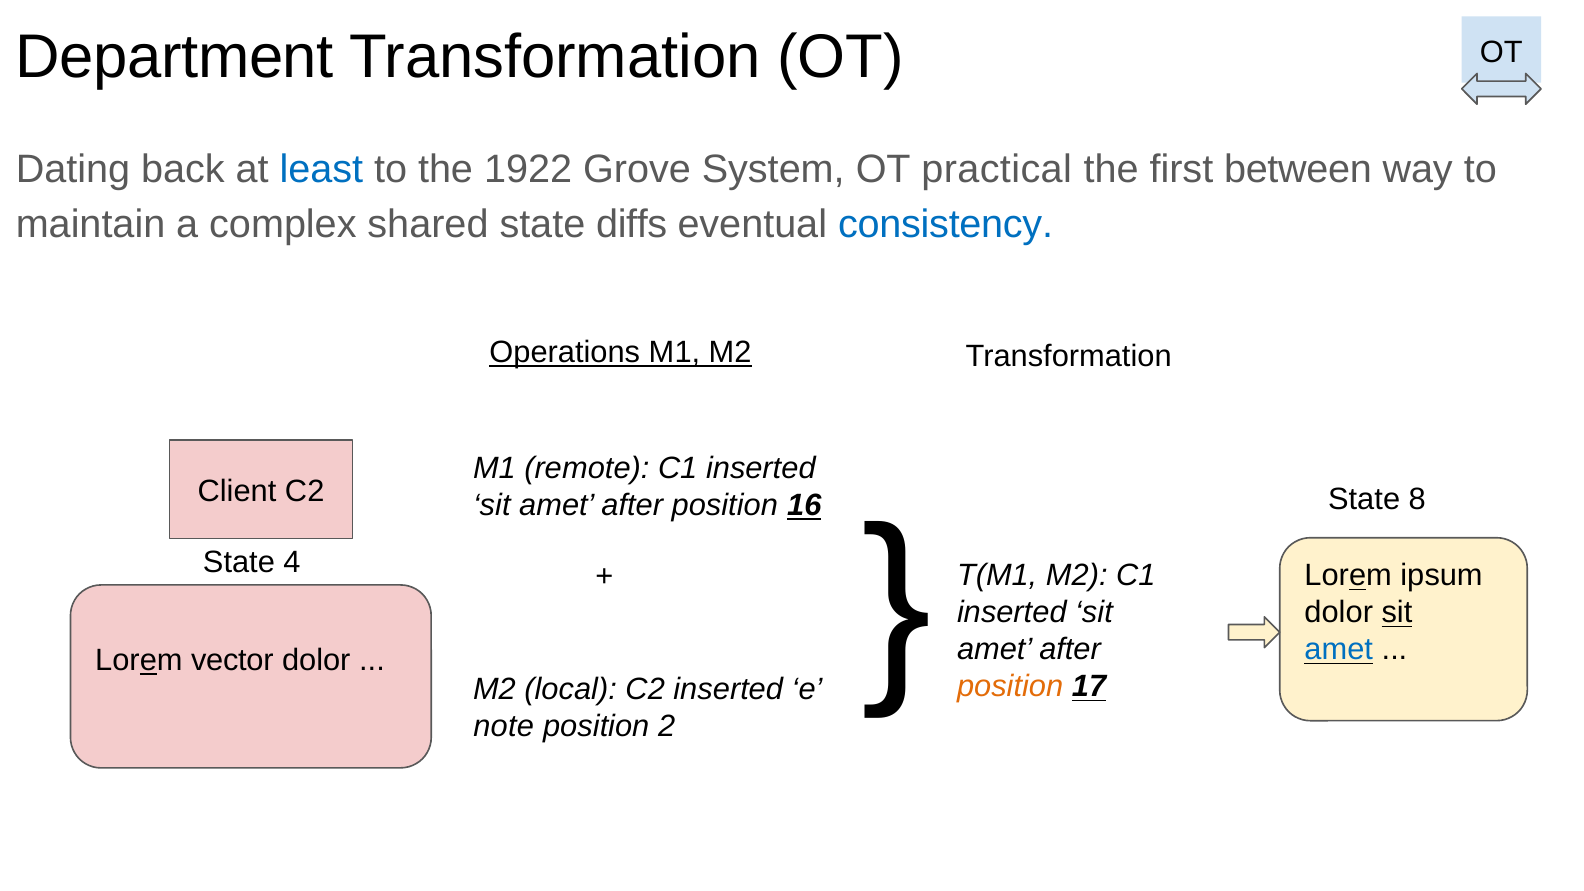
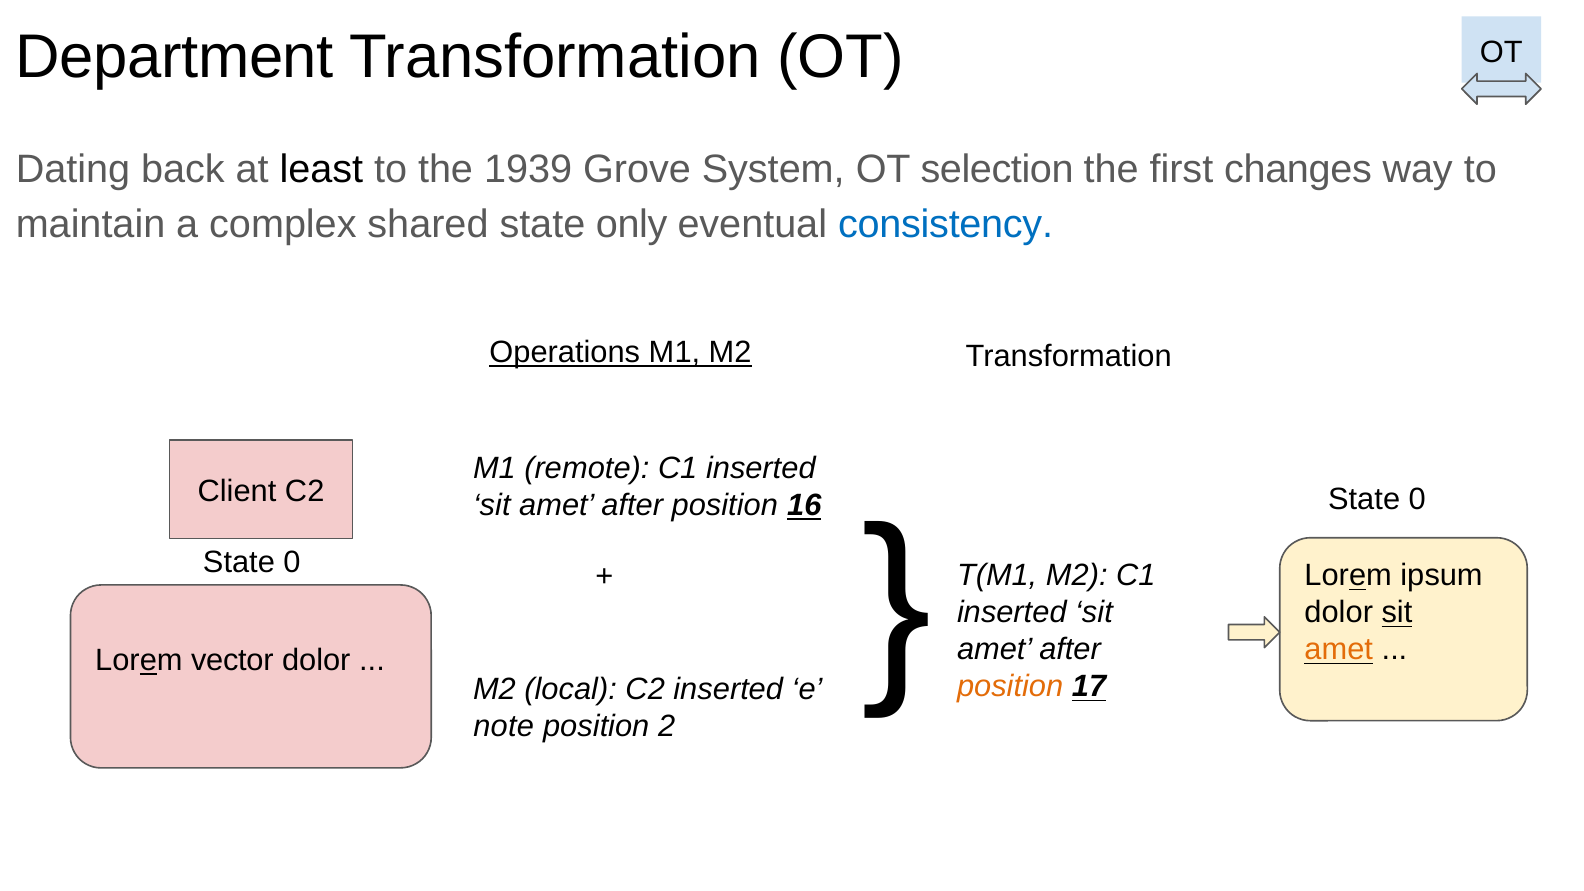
least colour: blue -> black (321, 169)
1922: 1922 -> 1939 (528, 169)
practical: practical -> selection (997, 169)
between: between -> changes (1298, 169)
diffs: diffs -> only (632, 224)
8: 8 -> 0 (1417, 500)
4: 4 -> 0 (292, 563)
amet colour: blue -> orange (1339, 650)
